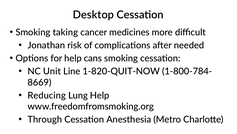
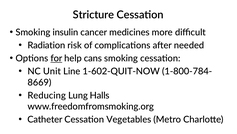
Desktop: Desktop -> Stricture (93, 15)
taking: taking -> insulin (65, 32)
Jonathan: Jonathan -> Radiation (46, 45)
for underline: none -> present (56, 58)
1-820-QUIT-NOW: 1-820-QUIT-NOW -> 1-602-QUIT-NOW (121, 71)
Lung Help: Help -> Halls (100, 95)
Through: Through -> Catheter (45, 119)
Anesthesia: Anesthesia -> Vegetables (129, 119)
